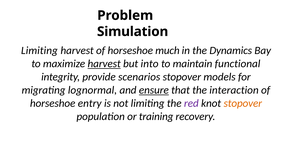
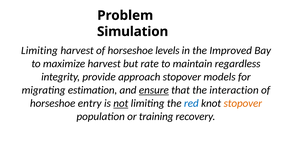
much: much -> levels (167, 51)
Dynamics: Dynamics -> Improved (231, 51)
harvest underline: present -> none (104, 64)
into: into -> rate (150, 64)
functional: functional -> regardless (238, 64)
scenarios: scenarios -> approach (139, 77)
lognormal: lognormal -> estimation (93, 90)
not underline: none -> present (121, 104)
red colour: purple -> blue (191, 104)
